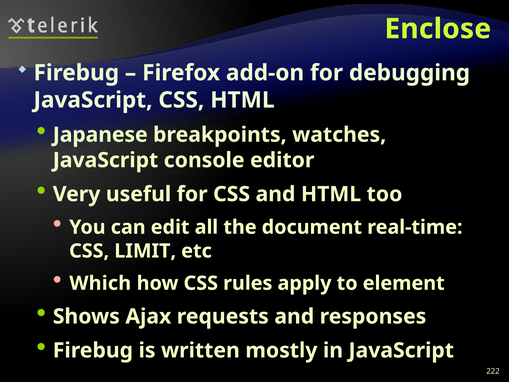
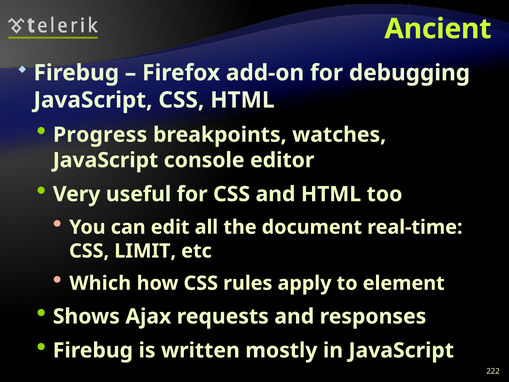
Enclose: Enclose -> Ancient (438, 29)
Japanese: Japanese -> Progress (100, 135)
